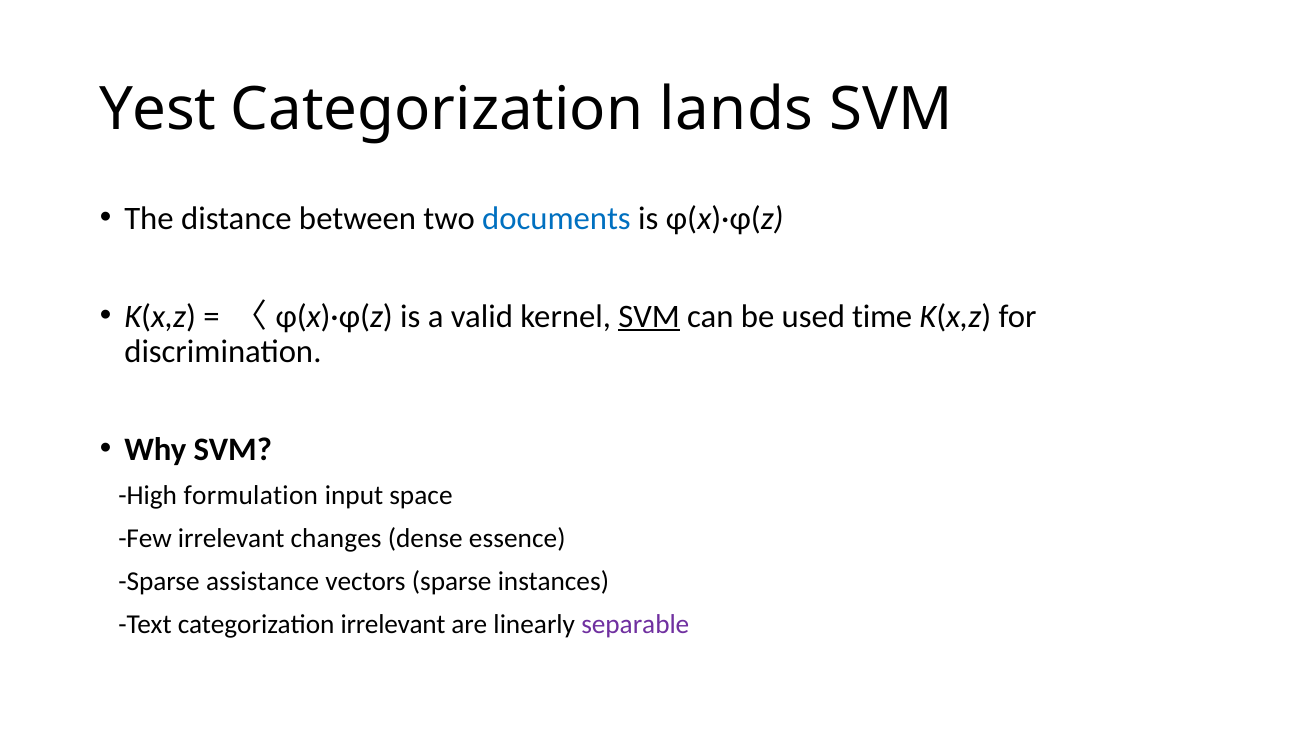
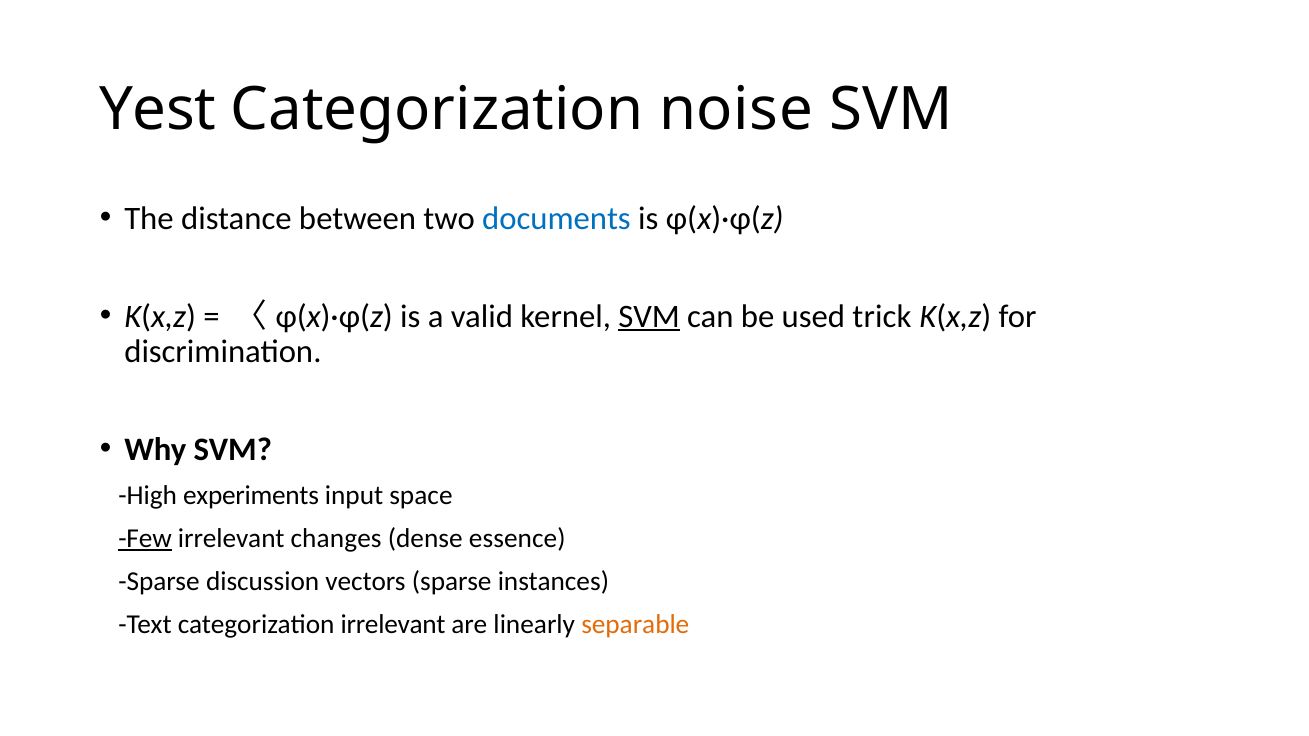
lands: lands -> noise (736, 110)
time: time -> trick (882, 316)
formulation: formulation -> experiments (251, 496)
Few underline: none -> present (145, 539)
assistance: assistance -> discussion (263, 582)
separable colour: purple -> orange (635, 625)
